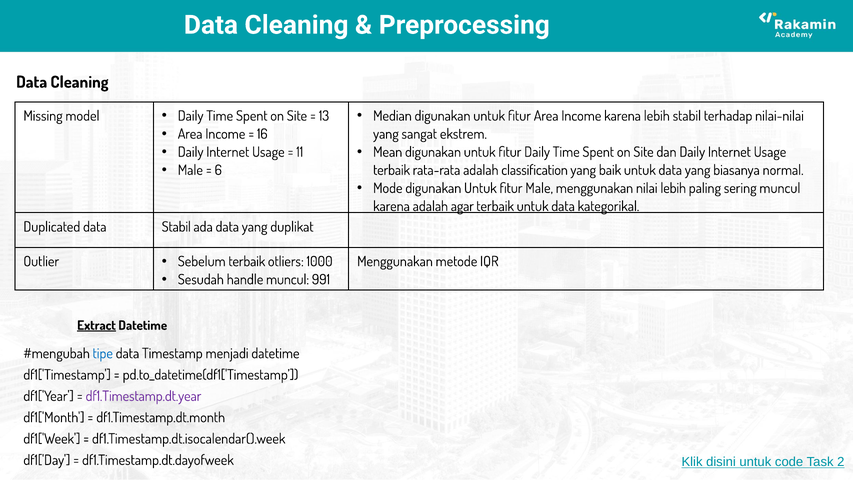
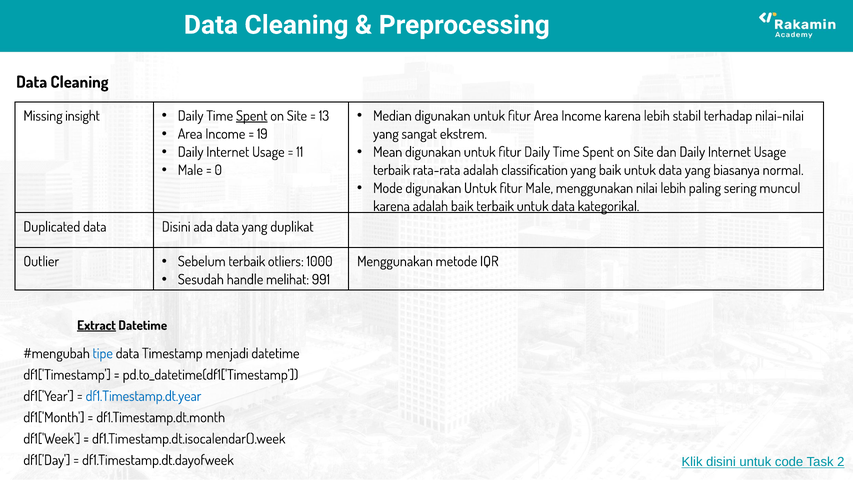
model: model -> insight (83, 116)
Spent underline: none -> present (252, 116)
16: 16 -> 19 (262, 134)
6: 6 -> 0 (218, 170)
adalah agar: agar -> baik (462, 206)
data Stabil: Stabil -> Disini (176, 227)
handle muncul: muncul -> melihat (288, 280)
df1.Timestamp.dt.year colour: purple -> blue (143, 396)
